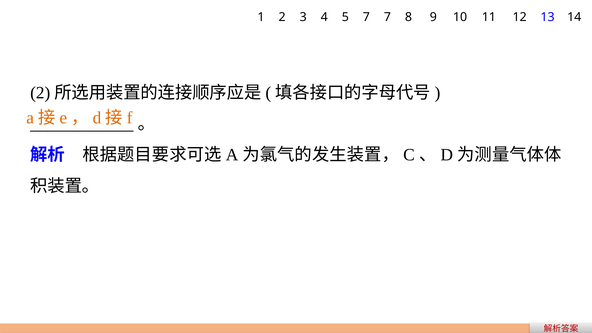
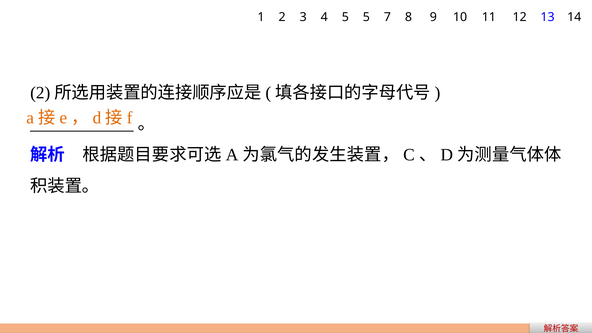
5 7: 7 -> 5 (366, 17)
